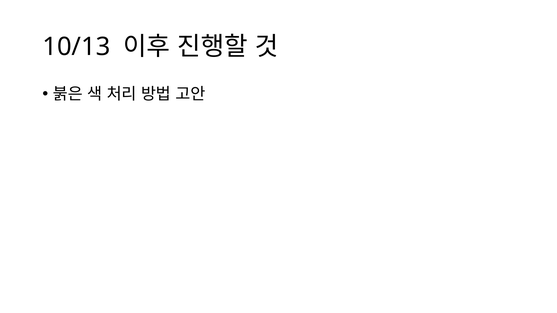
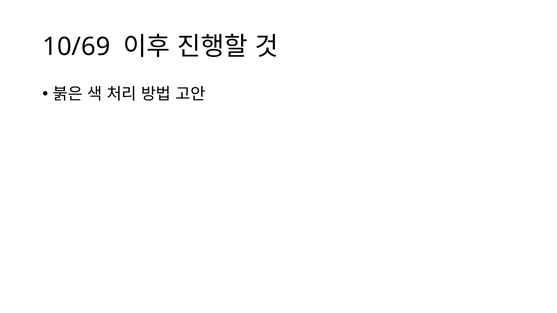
10/13: 10/13 -> 10/69 (76, 47)
